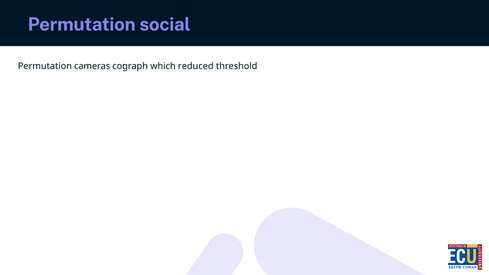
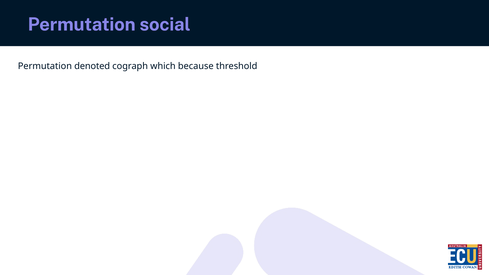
cameras: cameras -> denoted (92, 66)
reduced: reduced -> because (196, 66)
